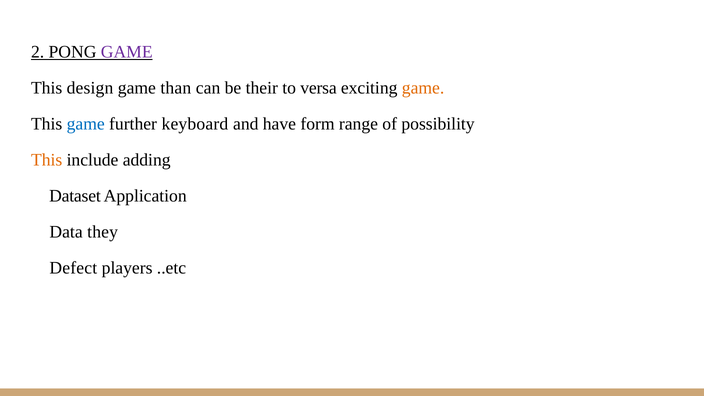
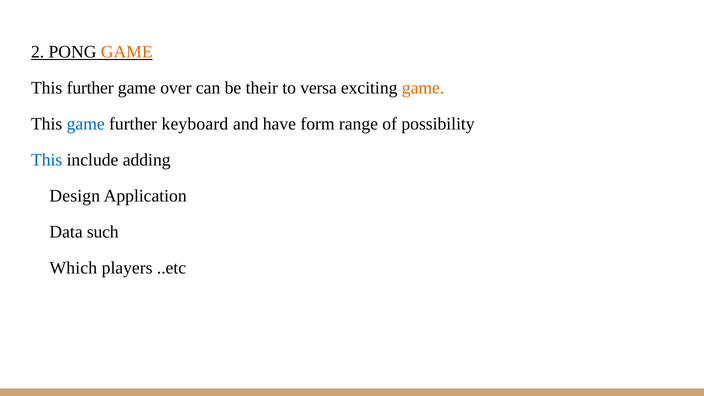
GAME colour: purple -> orange (127, 52)
This design: design -> further (90, 88)
than: than -> over (176, 88)
This colour: orange -> blue (47, 160)
Dataset: Dataset -> Design (75, 196)
they: they -> such (103, 232)
Defect: Defect -> Which (73, 268)
